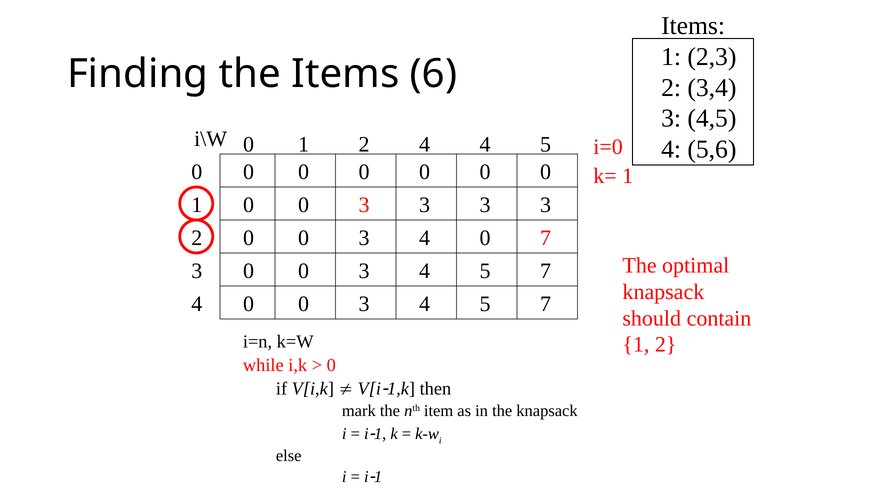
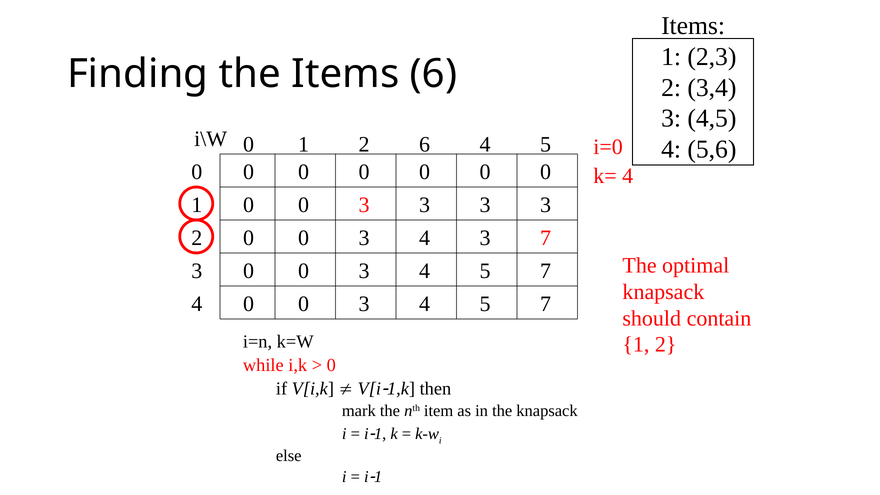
2 4: 4 -> 6 (425, 144)
k= 1: 1 -> 4 (628, 176)
4 0: 0 -> 3 (485, 238)
